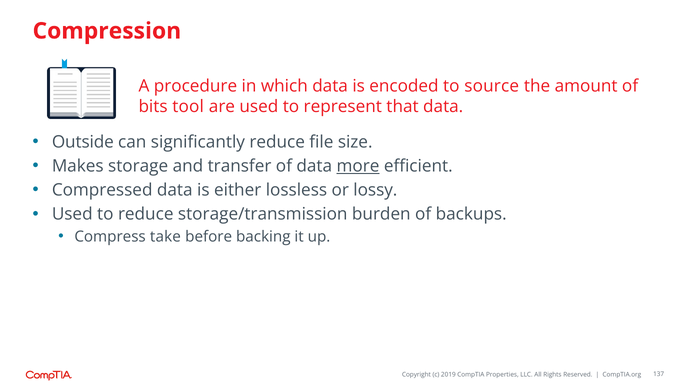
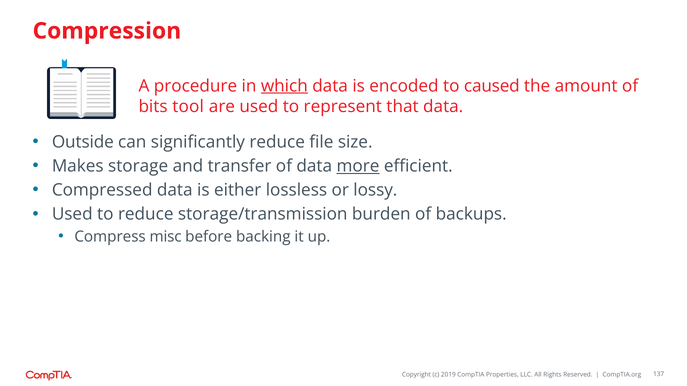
which underline: none -> present (284, 86)
source: source -> caused (492, 86)
take: take -> misc (166, 237)
